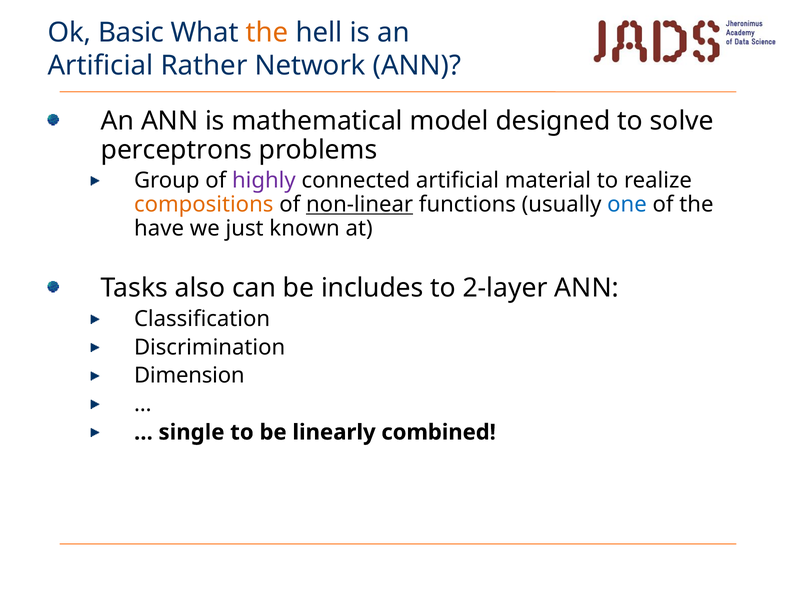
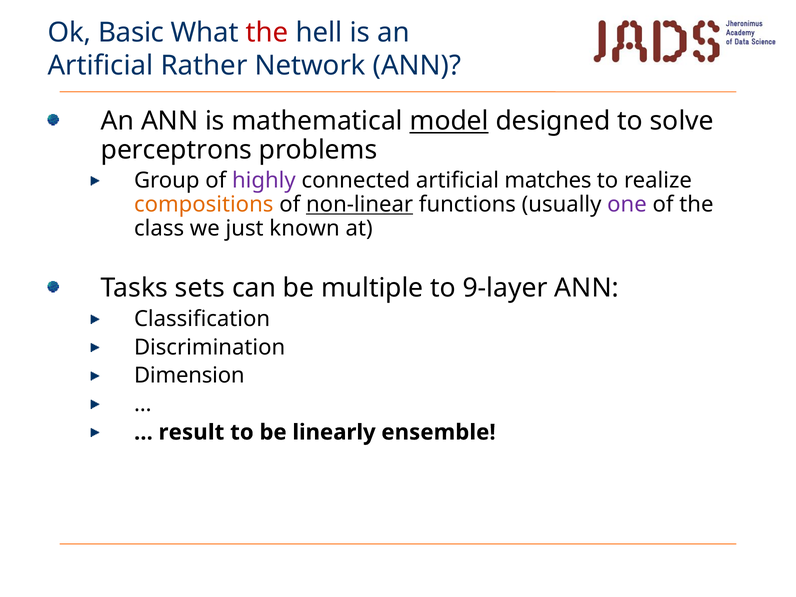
the colour: orange -> red (267, 33)
model underline: none -> present (449, 121)
material: material -> matches (548, 181)
one colour: blue -> purple (627, 204)
have: have -> class (159, 228)
also: also -> sets (200, 288)
includes: includes -> multiple (372, 288)
2-layer: 2-layer -> 9-layer (505, 288)
single: single -> result (191, 432)
combined: combined -> ensemble (438, 432)
